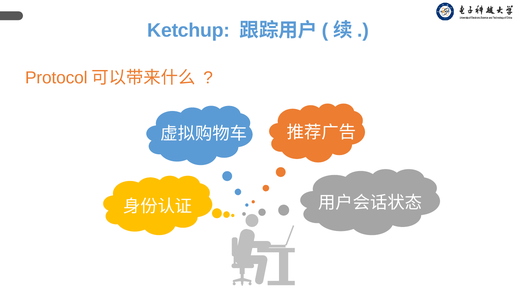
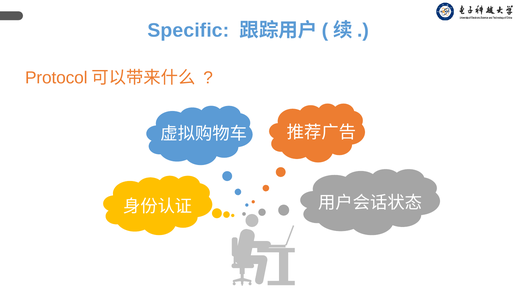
Ketchup: Ketchup -> Specific (188, 30)
